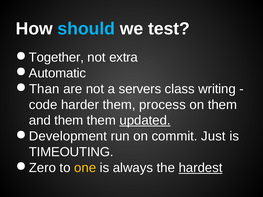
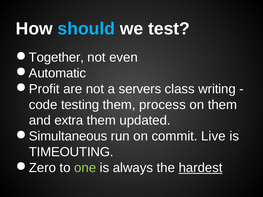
extra: extra -> even (123, 57)
Than: Than -> Profit (44, 89)
harder: harder -> testing (80, 105)
and them: them -> extra (69, 121)
updated underline: present -> none (145, 121)
Development: Development -> Simultaneous (68, 136)
Just: Just -> Live (213, 136)
one colour: yellow -> light green (85, 168)
